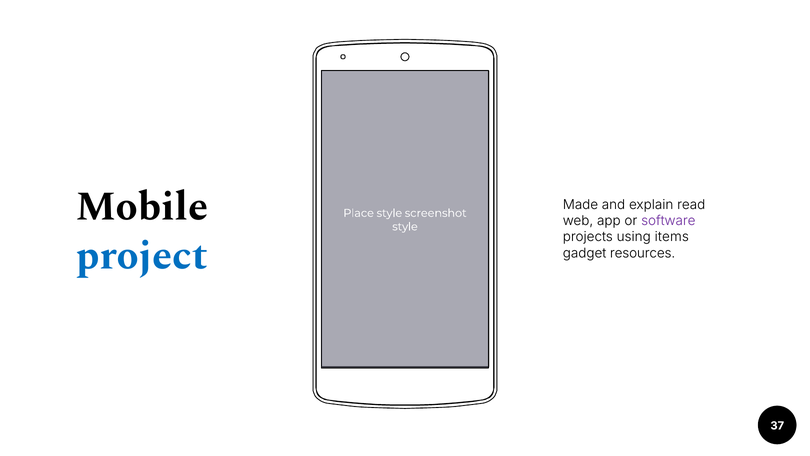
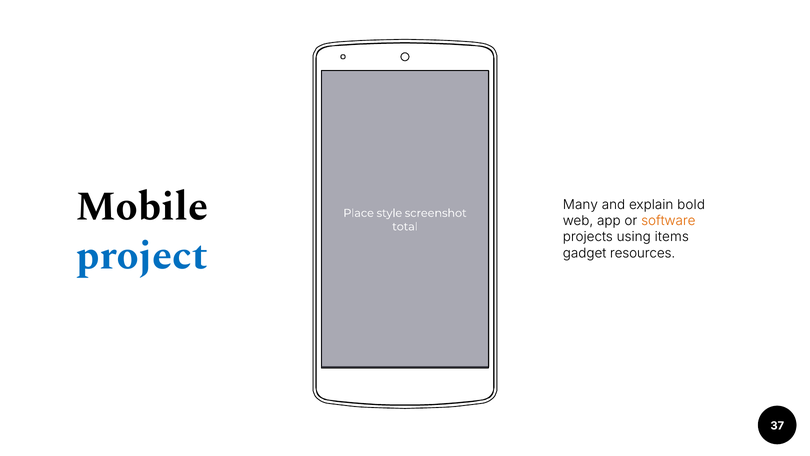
Made: Made -> Many (580, 204)
read: read -> bold (691, 204)
software colour: purple -> orange (668, 221)
style: style -> total (405, 226)
